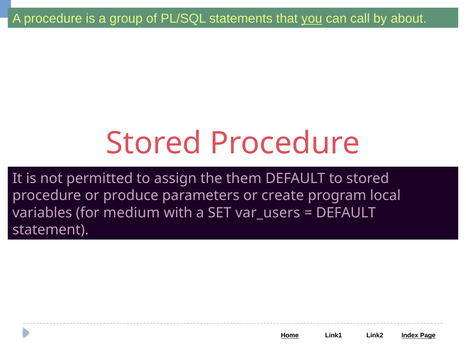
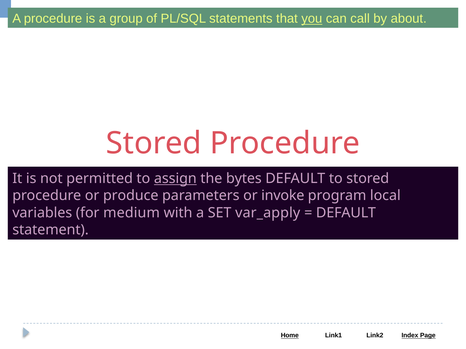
assign underline: none -> present (175, 179)
them: them -> bytes (244, 179)
create: create -> invoke (283, 196)
var_users: var_users -> var_apply (268, 213)
